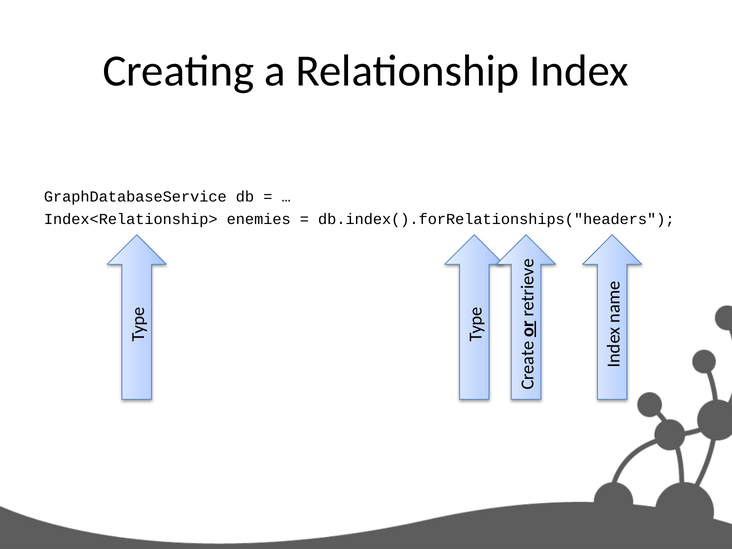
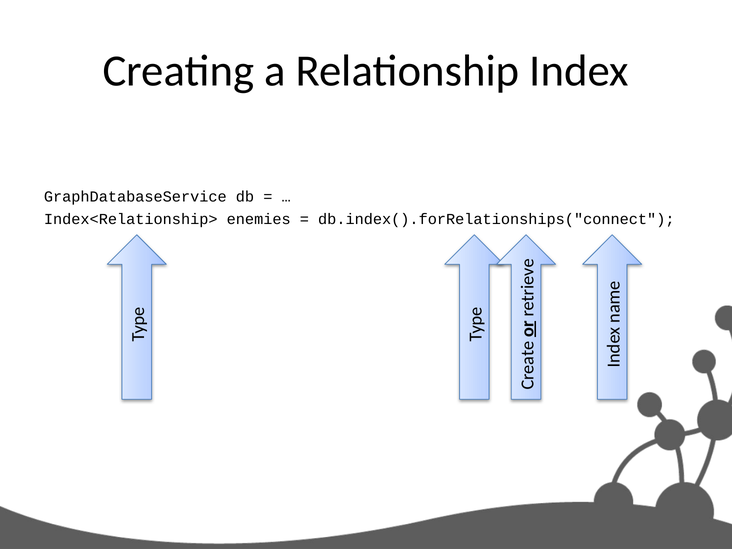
db.index().forRelationships("headers: db.index().forRelationships("headers -> db.index().forRelationships("connect (496, 219)
